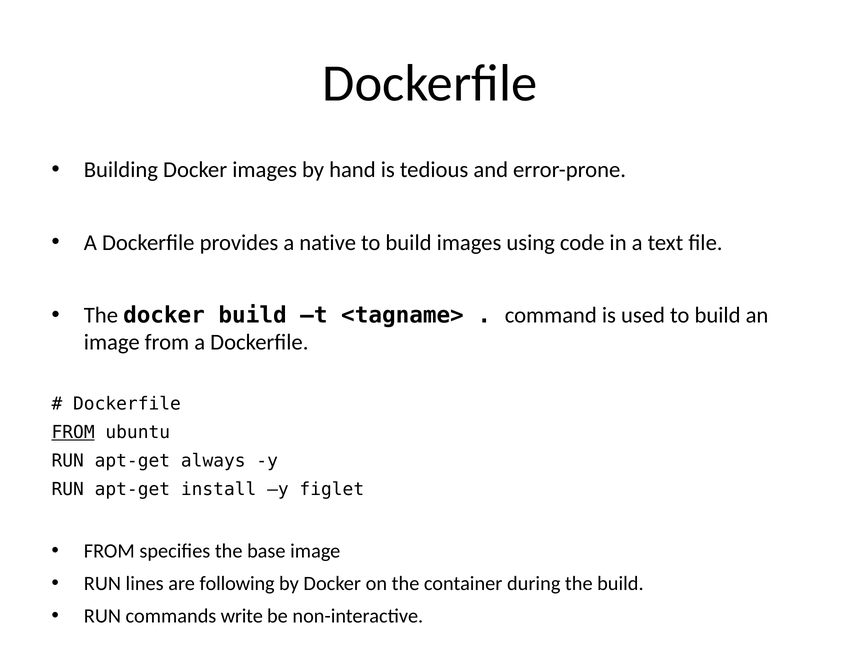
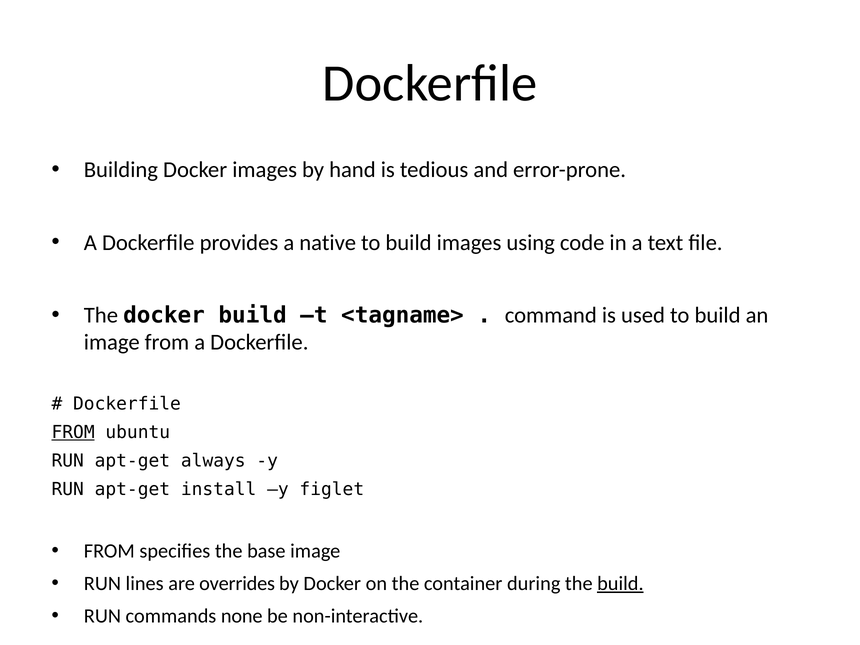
following: following -> overrides (237, 584)
build underline: none -> present (620, 584)
write: write -> none (242, 616)
